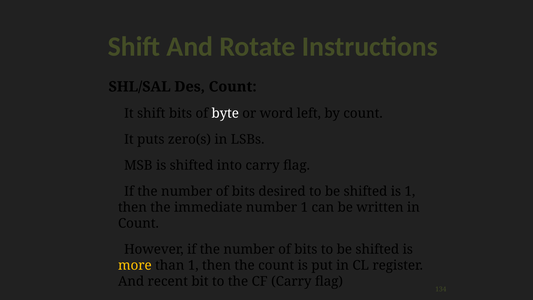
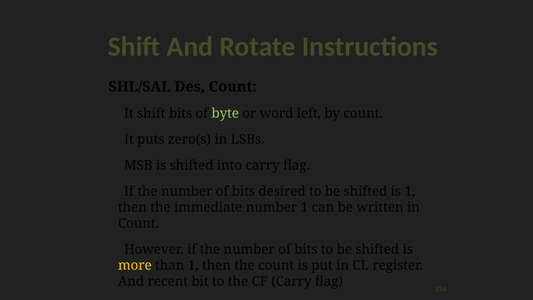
byte colour: white -> light green (225, 113)
